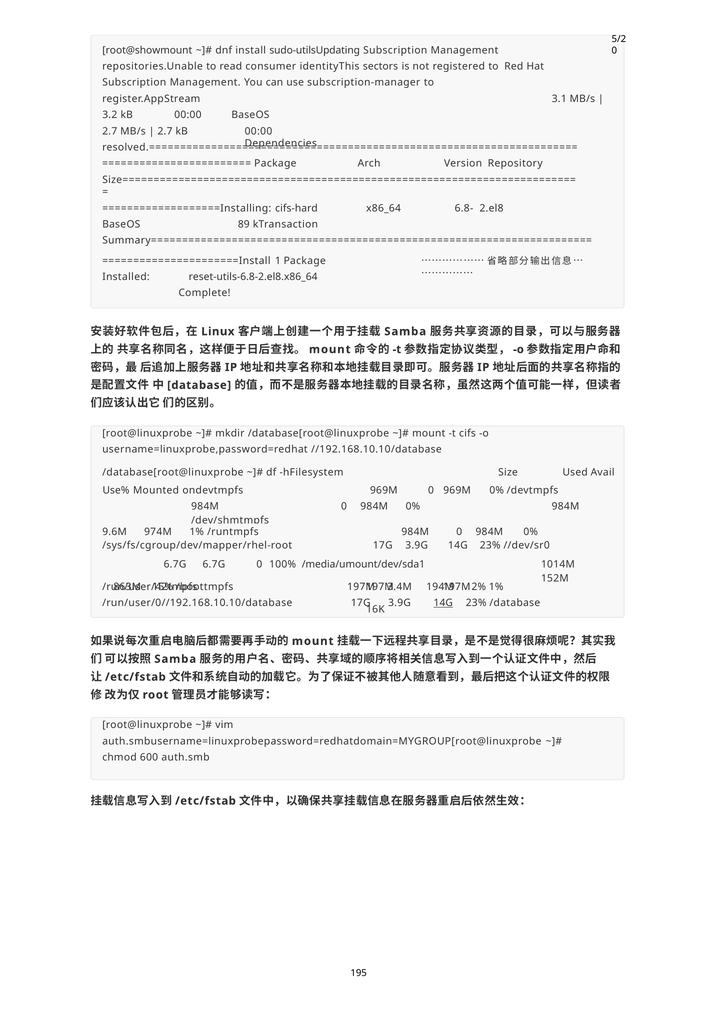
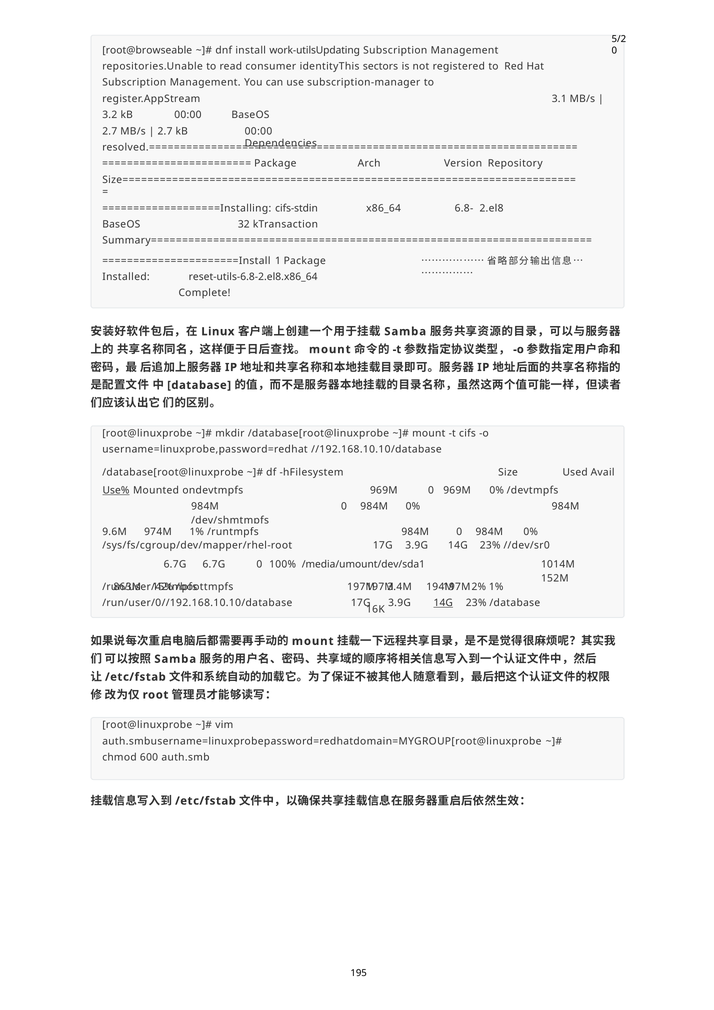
root@showmount: root@showmount -> root@browseable (147, 50)
sudo-utilsUpdating: sudo-utilsUpdating -> work-utilsUpdating (315, 50)
cifs-hard: cifs-hard -> cifs-stdin (297, 208)
89: 89 -> 32 (244, 224)
Use% underline: none -> present (116, 490)
